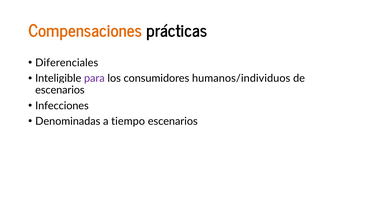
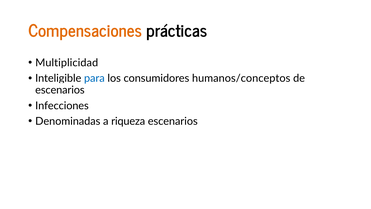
Diferenciales: Diferenciales -> Multiplicidad (67, 63)
para colour: purple -> blue (94, 78)
humanos/individuos: humanos/individuos -> humanos/conceptos (241, 78)
tiempo: tiempo -> riqueza (128, 121)
